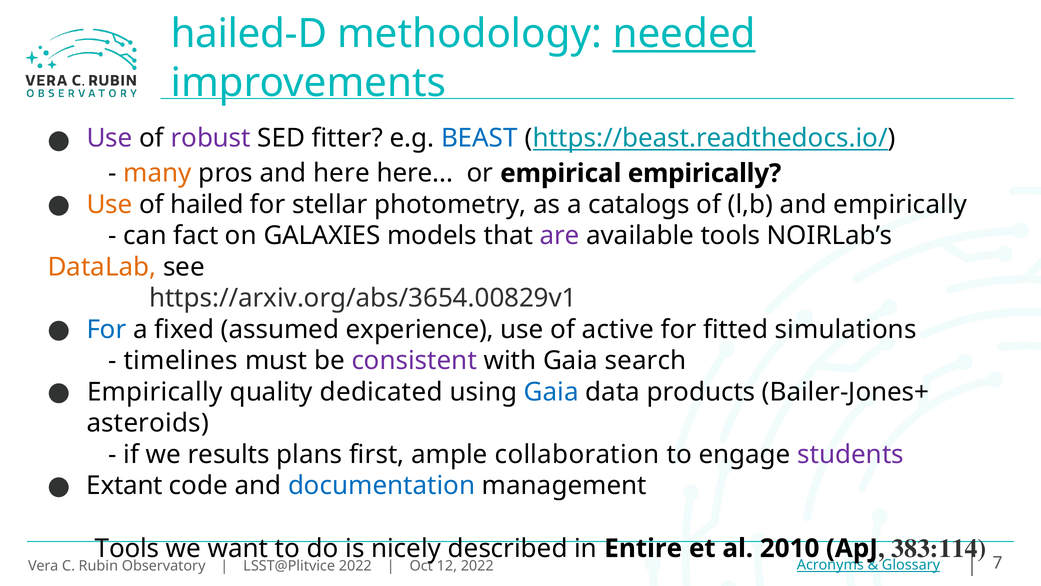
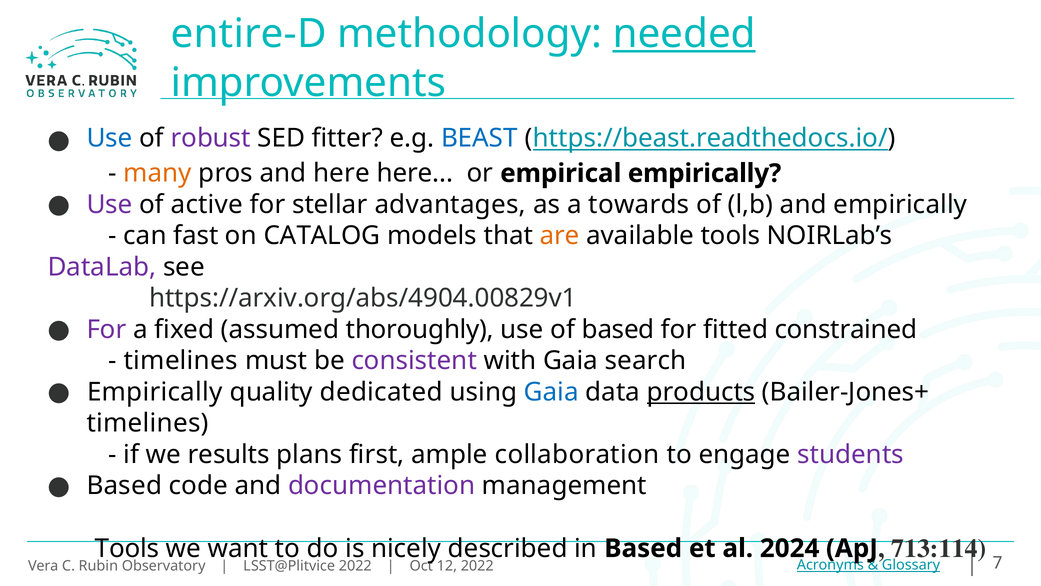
hailed-D: hailed-D -> entire-D (249, 34)
Use colour: purple -> blue (110, 138)
Use colour: orange -> purple (110, 204)
hailed: hailed -> active (207, 204)
photometry: photometry -> advantages (450, 204)
catalogs: catalogs -> towards (639, 204)
fact: fact -> fast (196, 236)
GALAXIES: GALAXIES -> CATALOG (322, 236)
are colour: purple -> orange (560, 236)
DataLab colour: orange -> purple (102, 267)
https://arxiv.org/abs/3654.00829v1: https://arxiv.org/abs/3654.00829v1 -> https://arxiv.org/abs/4904.00829v1 (363, 298)
For colour: blue -> purple (106, 329)
experience: experience -> thoroughly (420, 329)
of active: active -> based (618, 329)
simulations: simulations -> constrained (846, 329)
products underline: none -> present (701, 392)
asteroids: asteroids -> timelines (148, 423)
Extant: Extant -> Based (124, 486)
documentation colour: blue -> purple (382, 486)
in Entire: Entire -> Based (643, 548)
2010: 2010 -> 2024 (790, 548)
383:114: 383:114 -> 713:114 (939, 548)
